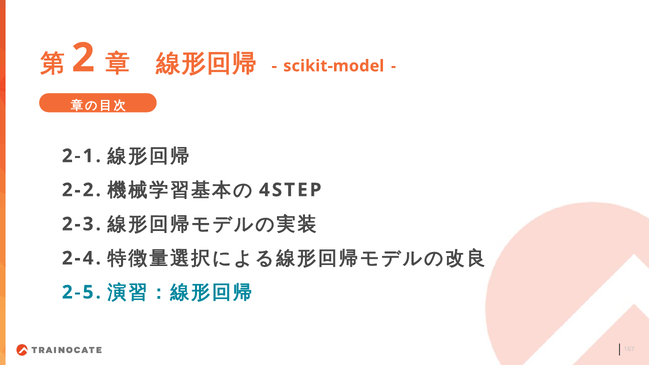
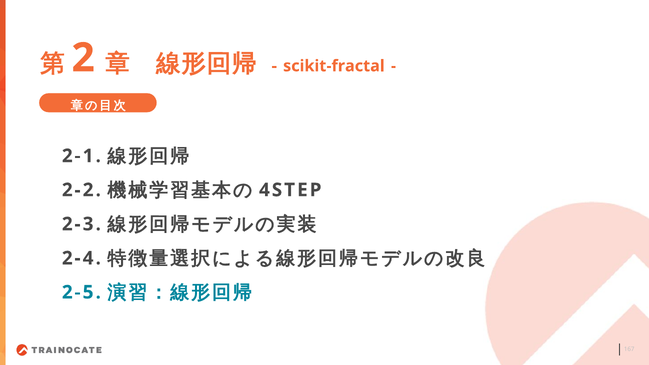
scikit-model: scikit-model -> scikit-fractal (334, 66)
